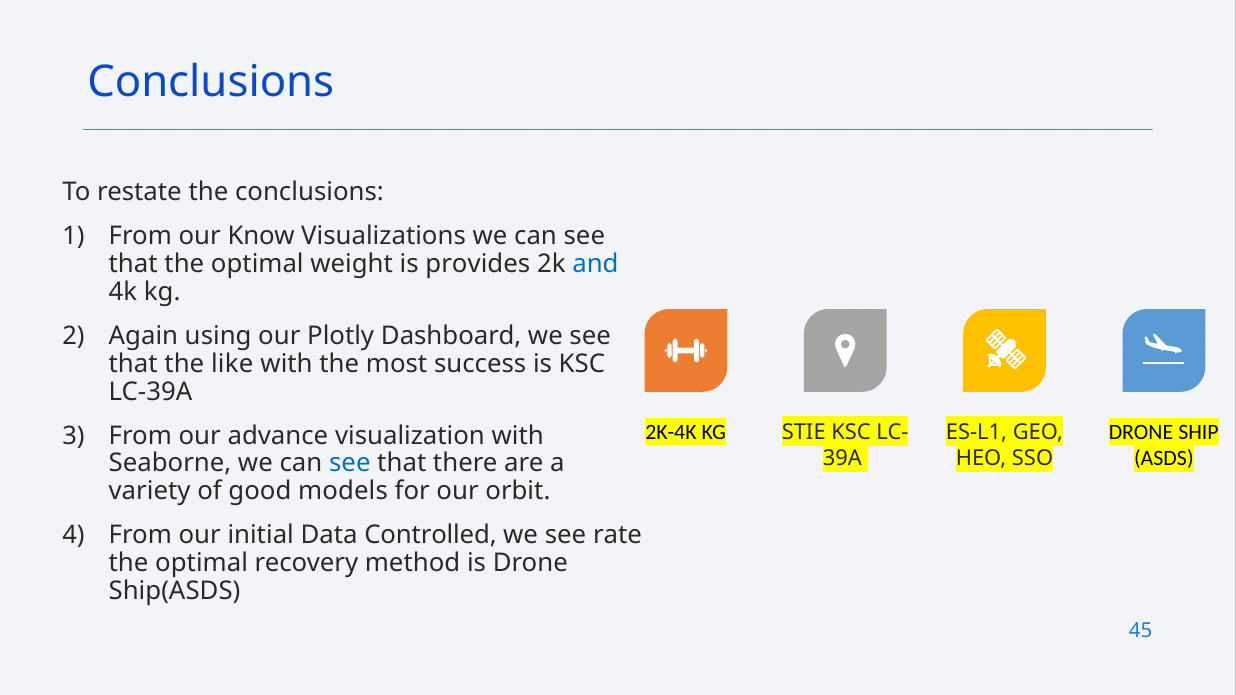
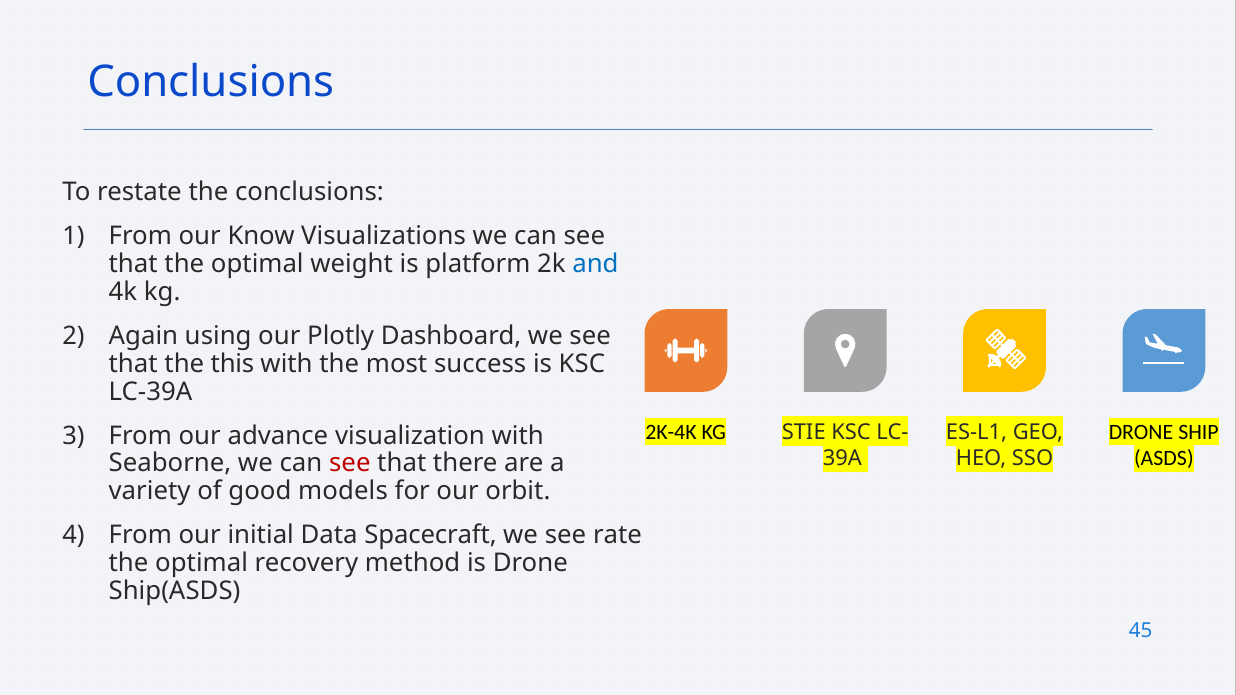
provides: provides -> platform (478, 264)
like: like -> this (232, 364)
see colour: blue -> red (350, 464)
Controlled: Controlled -> Spacecraft (431, 535)
